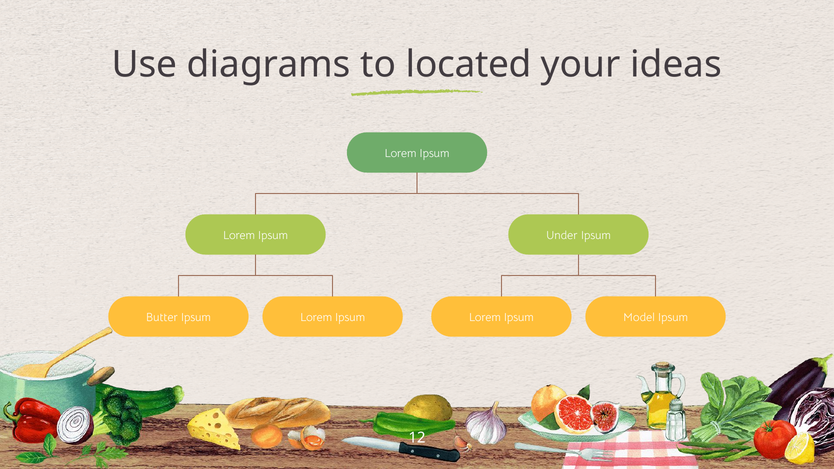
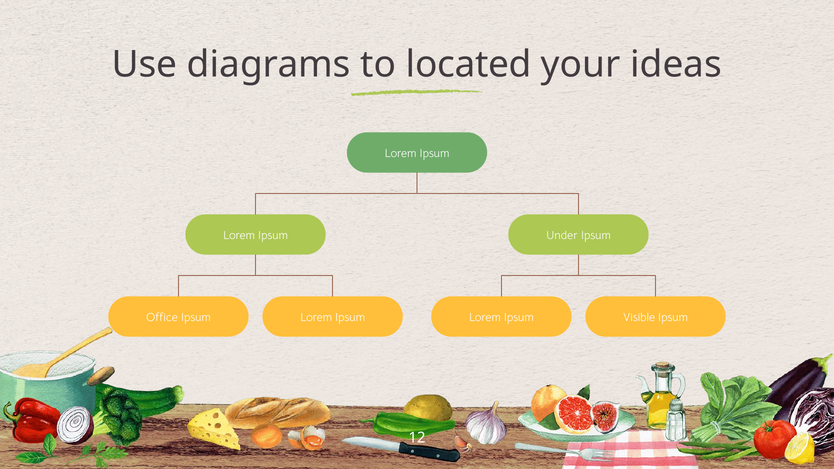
Butter: Butter -> Office (162, 317)
Model: Model -> Visible (639, 317)
